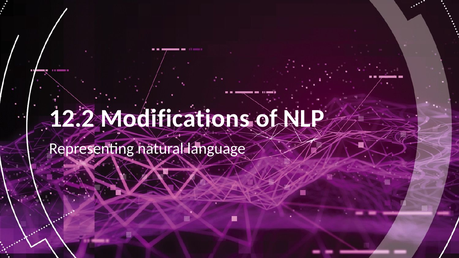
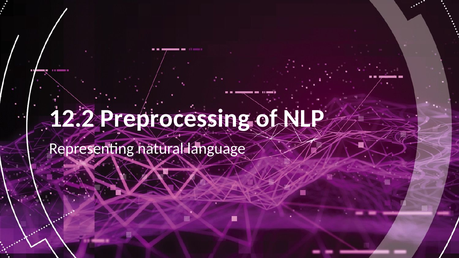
Modifications: Modifications -> Preprocessing (175, 118)
